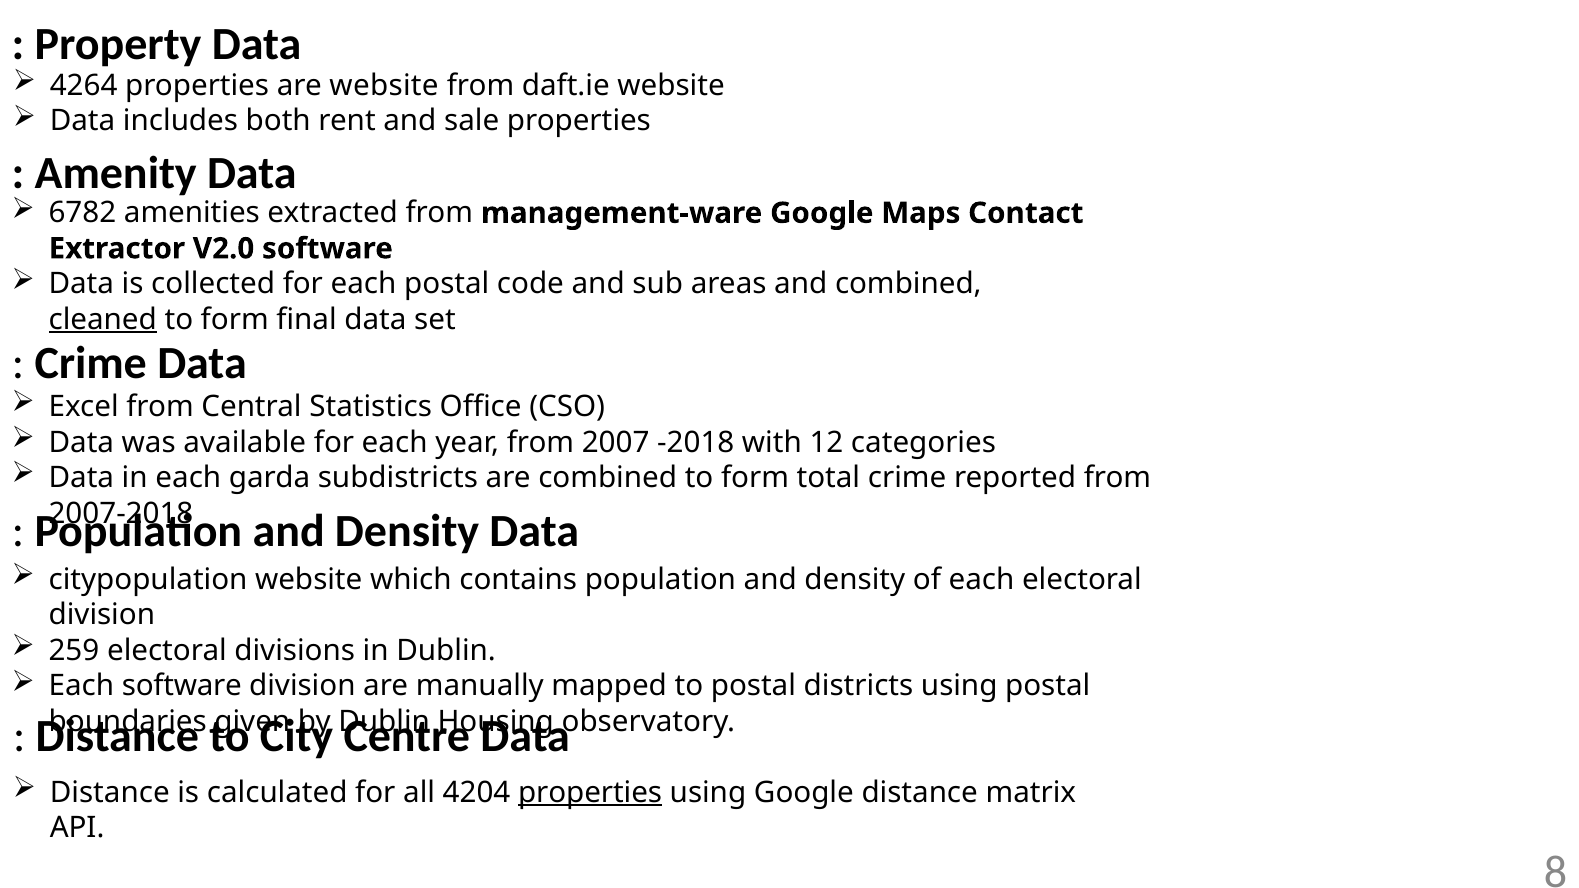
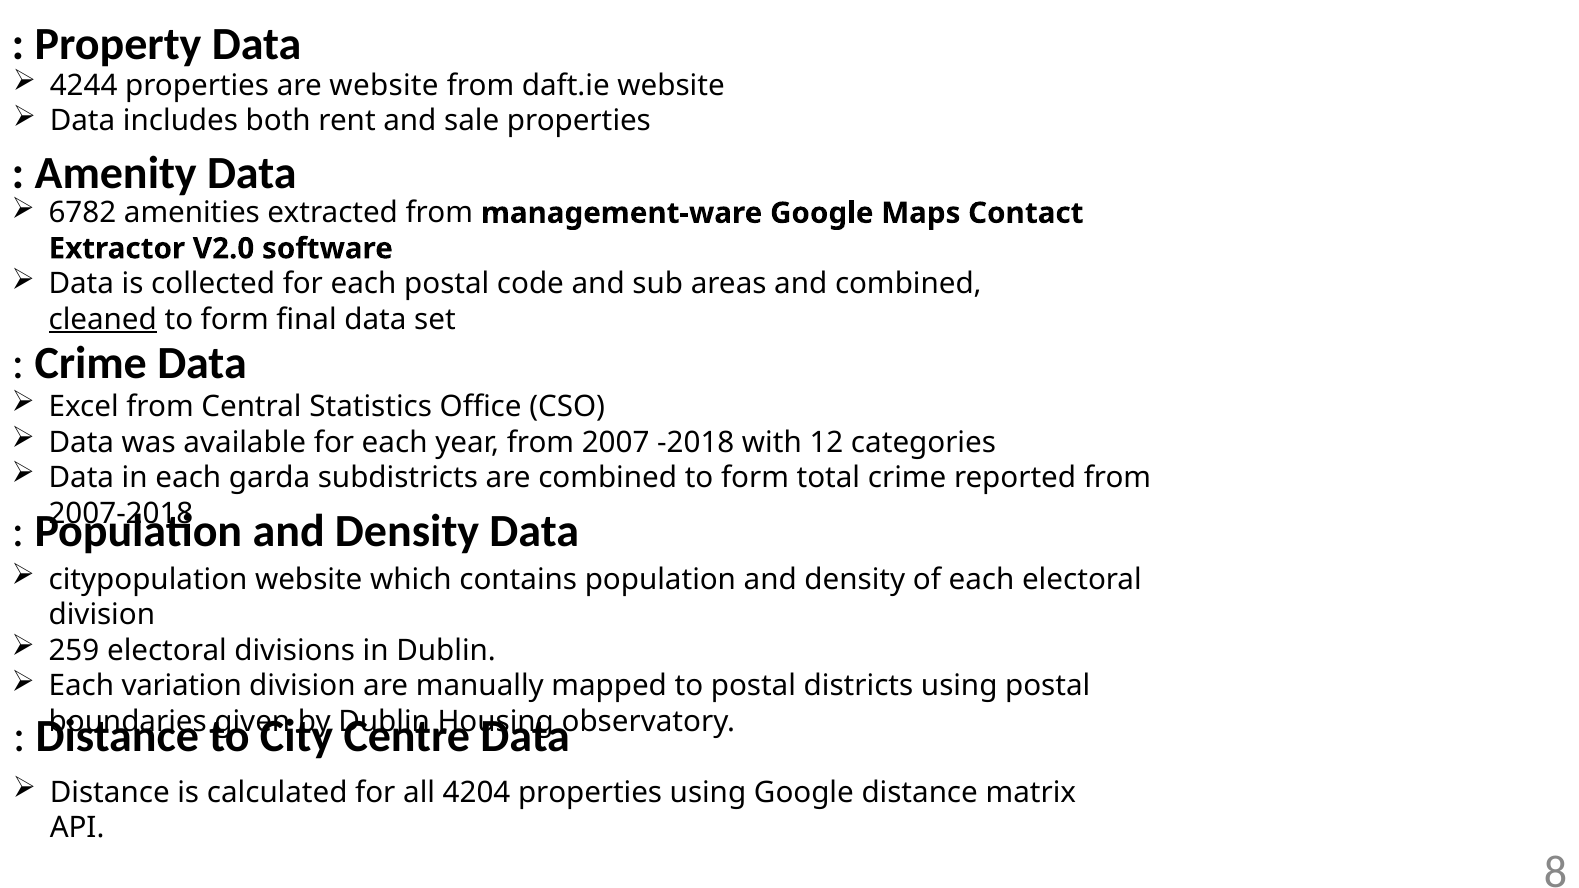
4264: 4264 -> 4244 (84, 86)
Each software: software -> variation (182, 686)
properties underline: present -> none (590, 793)
